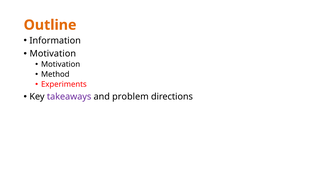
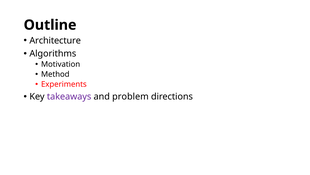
Outline colour: orange -> black (50, 25)
Information: Information -> Architecture (55, 40)
Motivation: Motivation -> Algorithms (53, 53)
